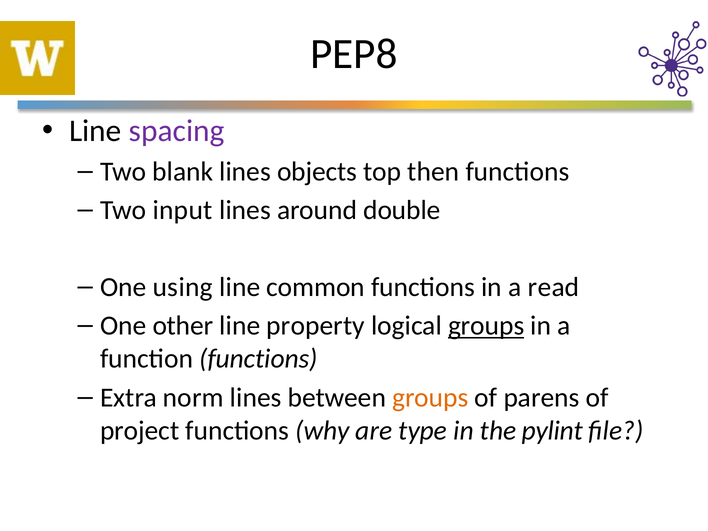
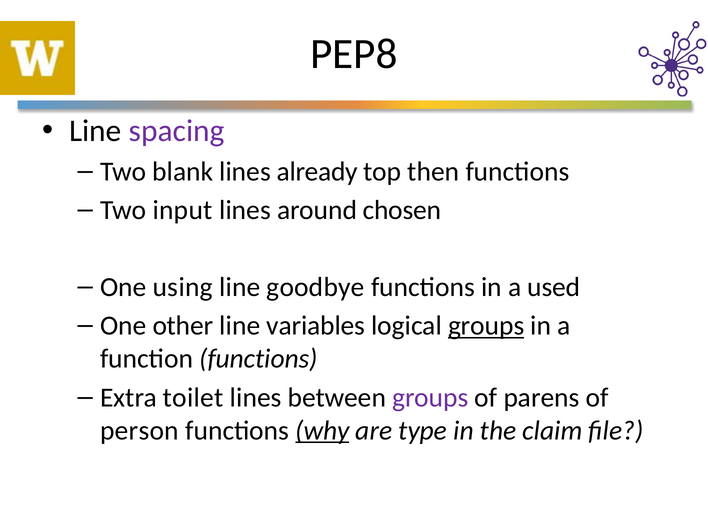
objects: objects -> already (317, 171)
double: double -> chosen (402, 210)
common: common -> goodbye (316, 287)
read: read -> used (554, 287)
property: property -> variables (316, 326)
norm: norm -> toilet (193, 397)
groups colour: orange -> purple (430, 397)
project: project -> person (139, 430)
why underline: none -> present (322, 430)
pylint: pylint -> claim (552, 430)
